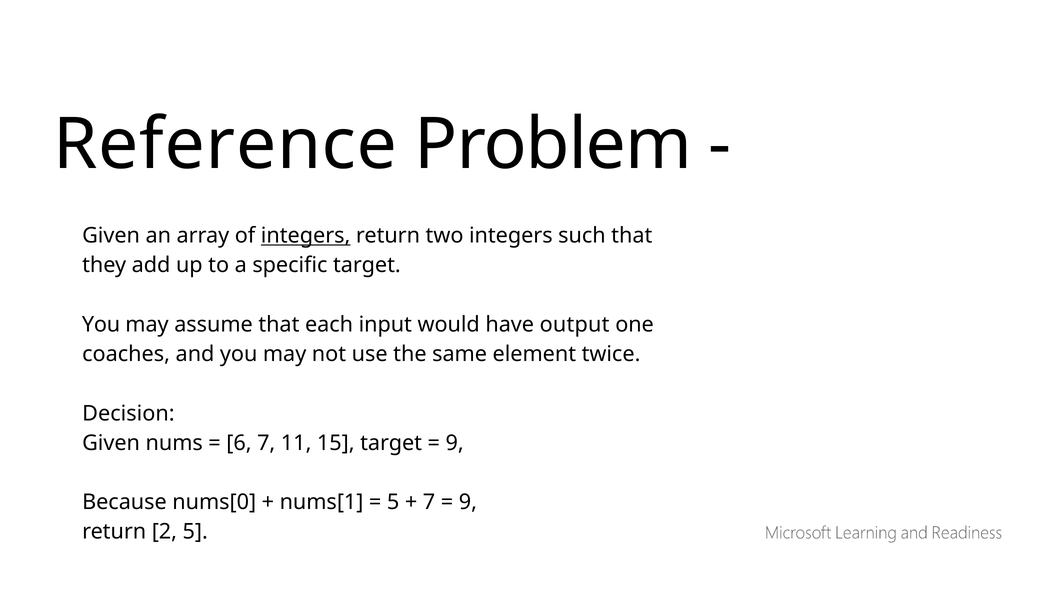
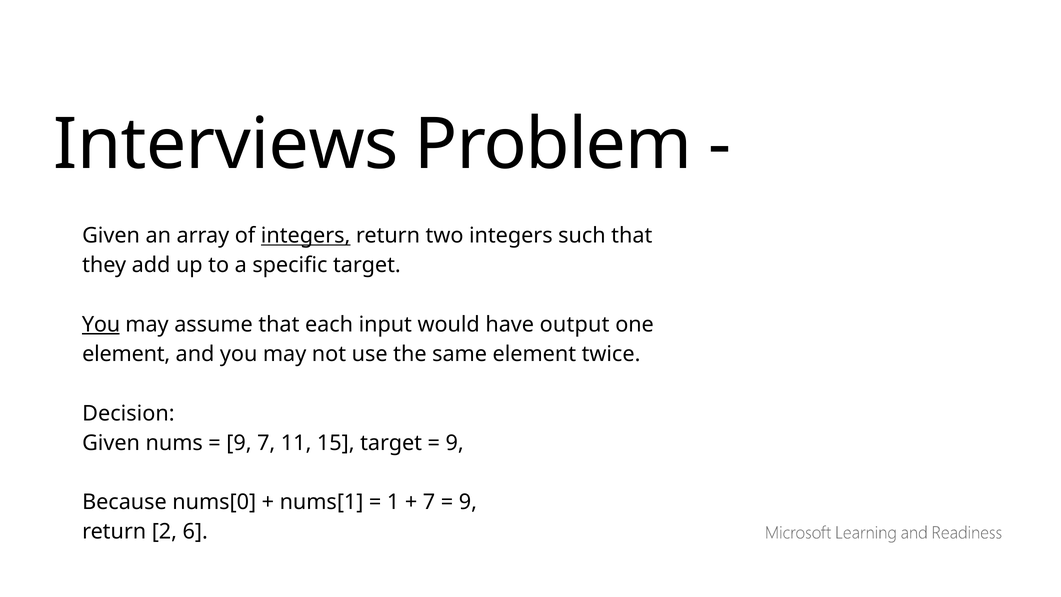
Reference: Reference -> Interviews (226, 145)
You underline: none -> present (101, 324)
coaches: coaches -> element (126, 354)
6: 6 -> 9 (239, 443)
5: 5 -> 1 (393, 502)
2 5: 5 -> 6 (195, 532)
